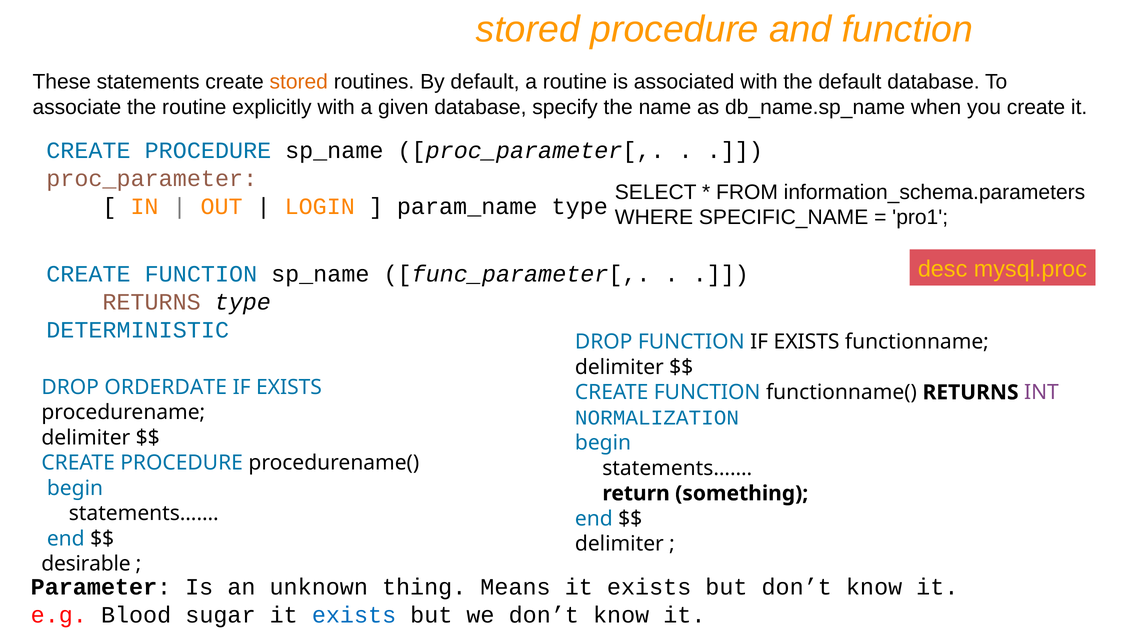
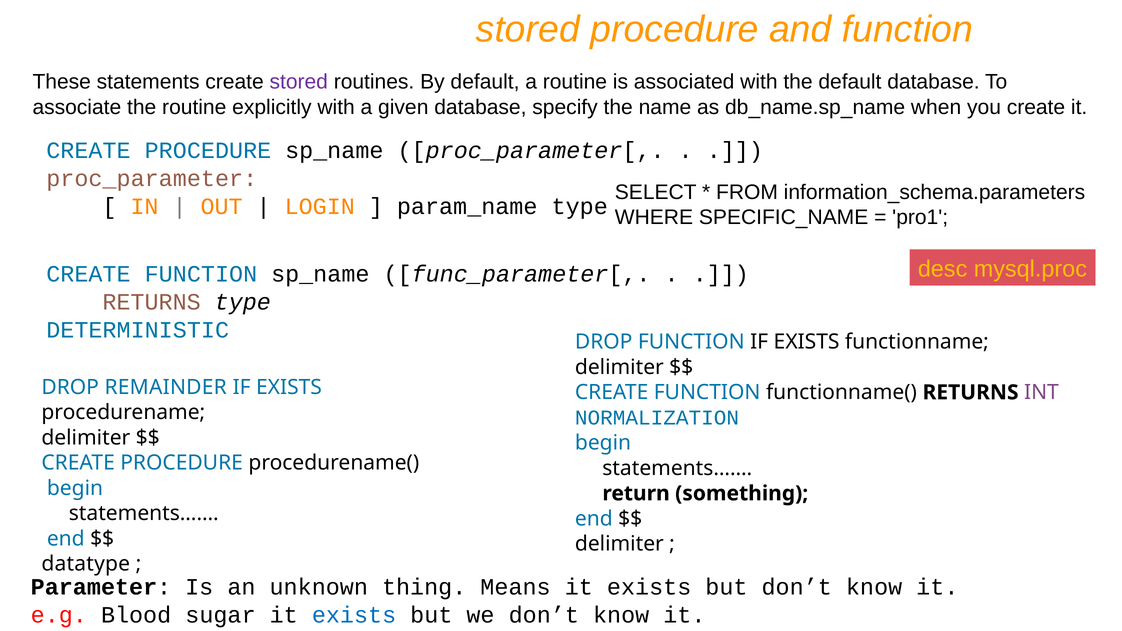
stored colour: orange -> purple (299, 82)
ORDERDATE: ORDERDATE -> REMAINDER (166, 387)
desirable: desirable -> datatype (86, 564)
